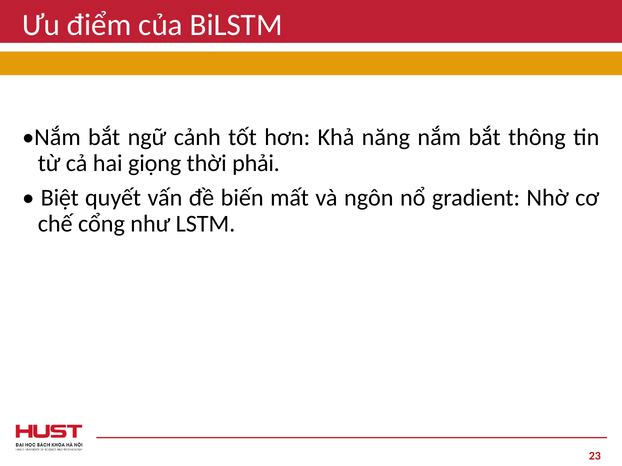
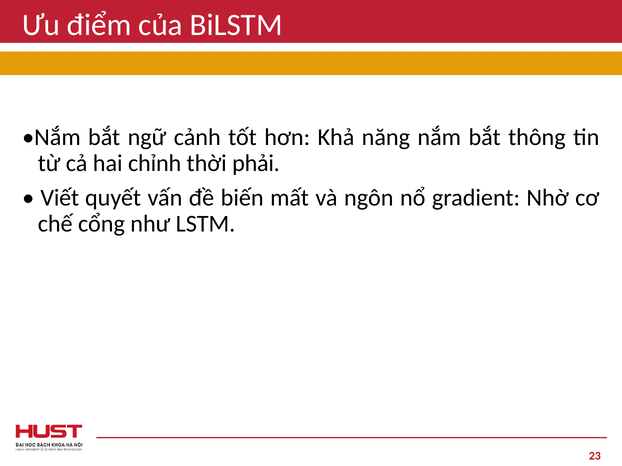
giọng: giọng -> chỉnh (155, 163)
Biệt: Biệt -> Viết (60, 198)
